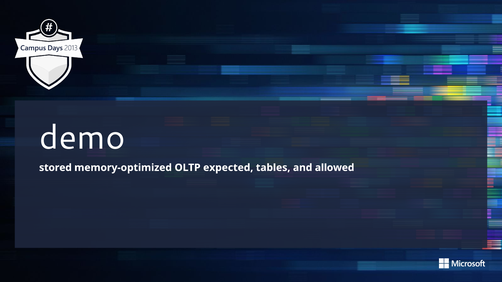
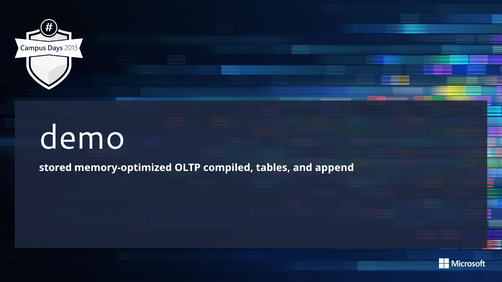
expected: expected -> compiled (228, 168)
allowed: allowed -> append (334, 168)
